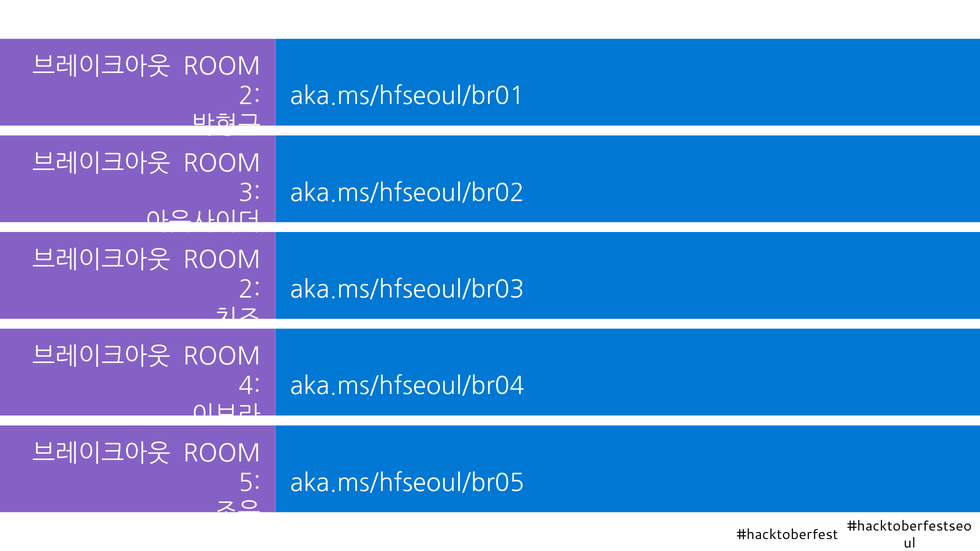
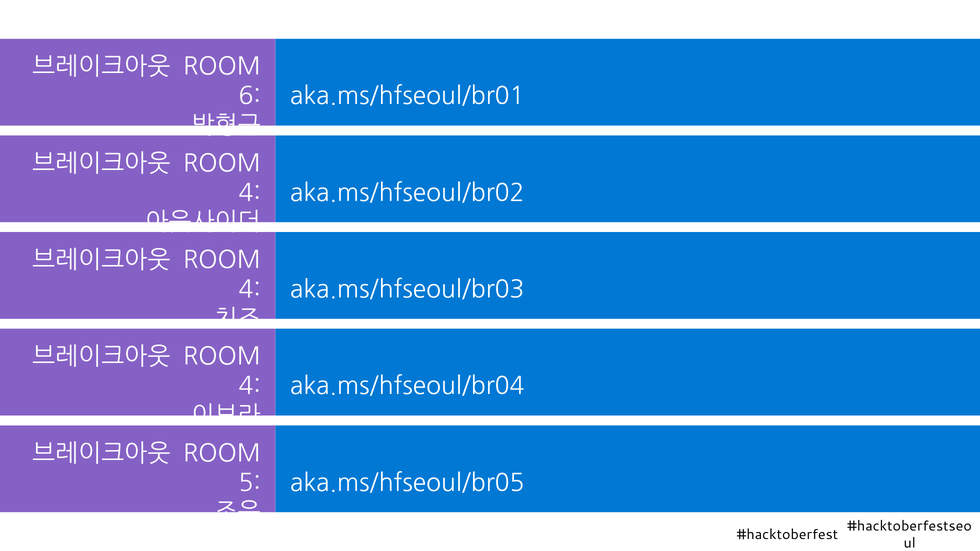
2: 2 -> 6 (250, 96)
3: 3 -> 4 (250, 193)
2: 2 -> 4 (250, 290)
